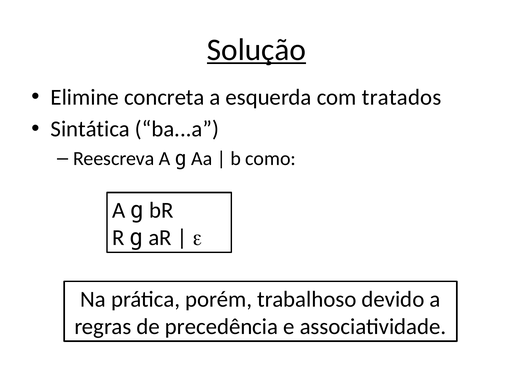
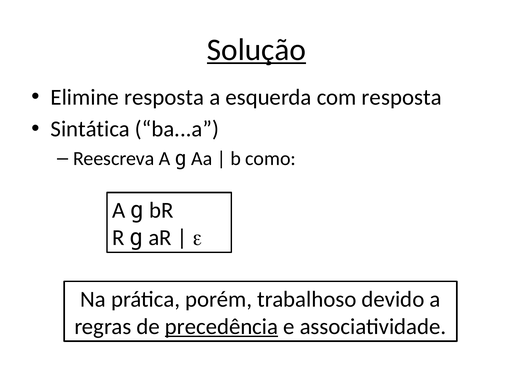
Elimine concreta: concreta -> resposta (164, 97)
com tratados: tratados -> resposta (402, 97)
precedência underline: none -> present (222, 326)
